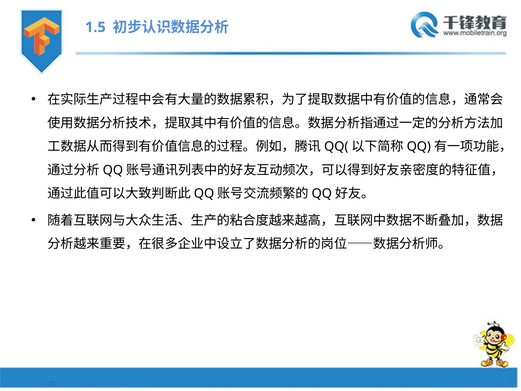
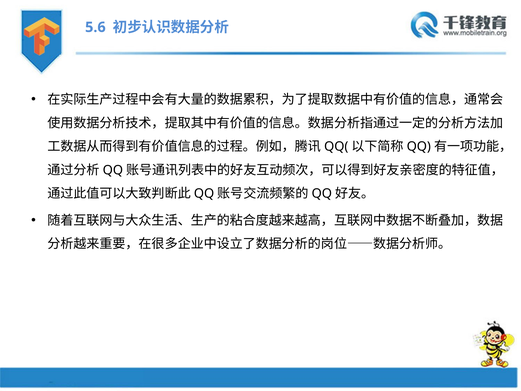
1.5: 1.5 -> 5.6 (95, 27)
